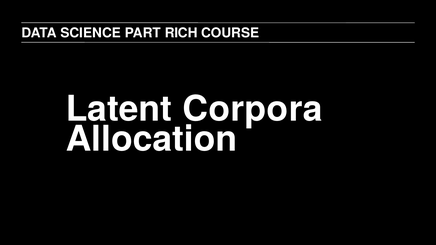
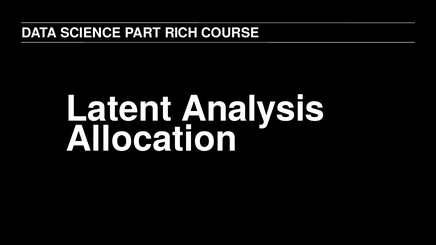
Corpora: Corpora -> Analysis (253, 109)
